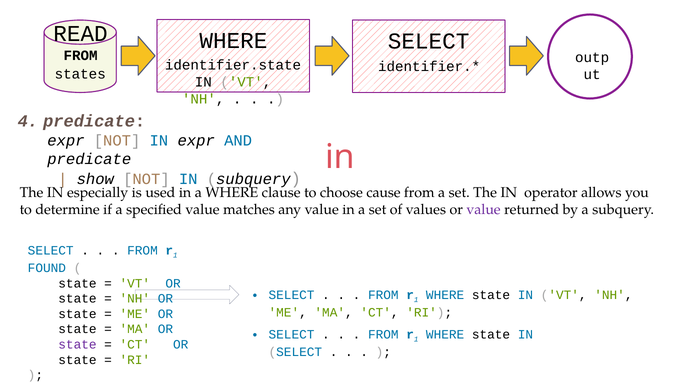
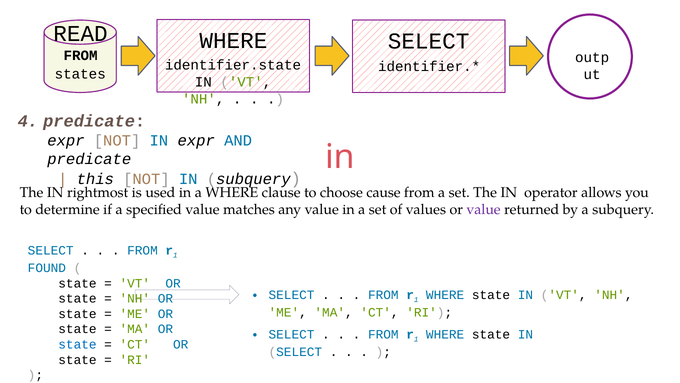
show: show -> this (95, 179)
especially: especially -> rightmost (98, 192)
state colour: purple -> blue (77, 344)
